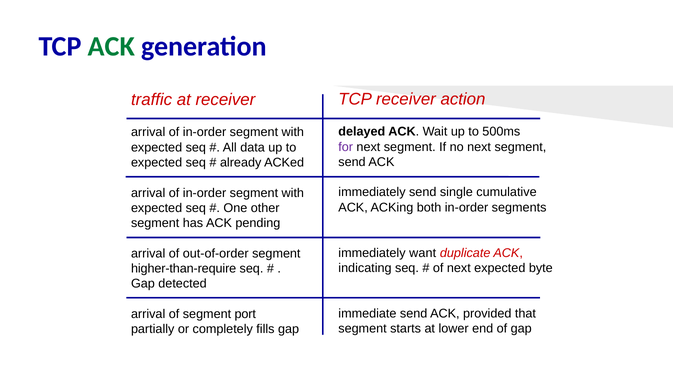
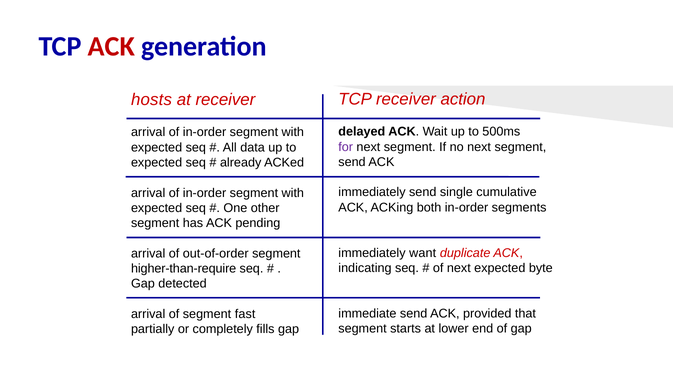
ACK colour: green -> red (111, 47)
traffic: traffic -> hosts (151, 100)
port: port -> fast (245, 314)
